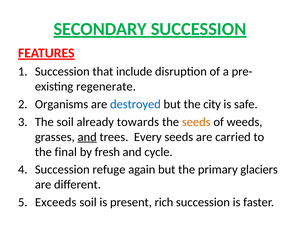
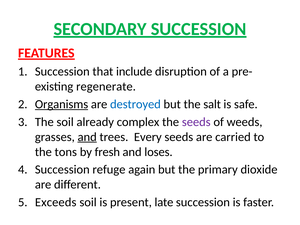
Organisms underline: none -> present (62, 104)
city: city -> salt (212, 104)
towards: towards -> complex (138, 122)
seeds colour: orange -> purple (196, 122)
final: final -> tons (66, 152)
cycle: cycle -> loses (159, 152)
glaciers: glaciers -> dioxide (259, 170)
rich: rich -> late (164, 202)
